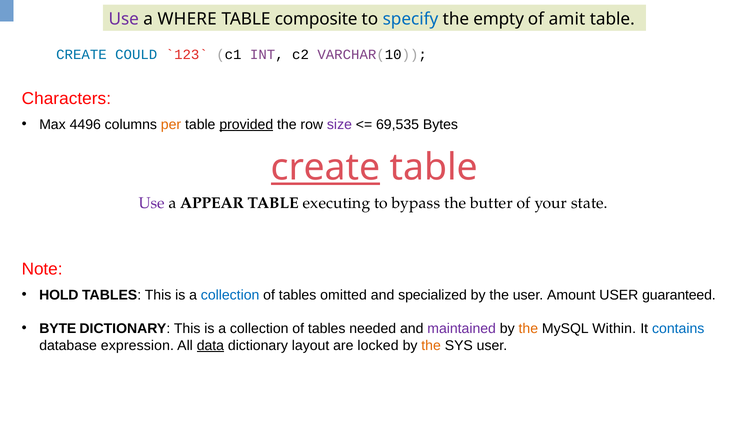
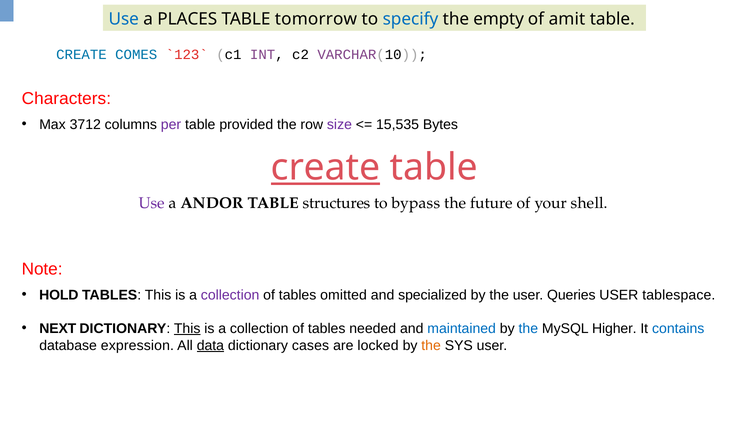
Use colour: purple -> blue (124, 19)
WHERE: WHERE -> PLACES (187, 19)
composite: composite -> tomorrow (316, 19)
COULD: COULD -> COMES (136, 55)
4496: 4496 -> 3712 (85, 125)
per colour: orange -> purple (171, 125)
provided underline: present -> none (246, 125)
69,535: 69,535 -> 15,535 (398, 125)
APPEAR: APPEAR -> ANDOR (212, 203)
executing: executing -> structures (337, 203)
butter: butter -> future (491, 203)
state: state -> shell (589, 203)
collection colour: blue -> purple (230, 295)
Amount: Amount -> Queries (571, 295)
guaranteed: guaranteed -> tablespace (679, 295)
BYTE: BYTE -> NEXT (58, 329)
This underline: none -> present (187, 329)
maintained colour: purple -> blue (462, 329)
the colour: orange -> blue (528, 329)
Within: Within -> Higher (614, 329)
layout: layout -> cases (311, 346)
